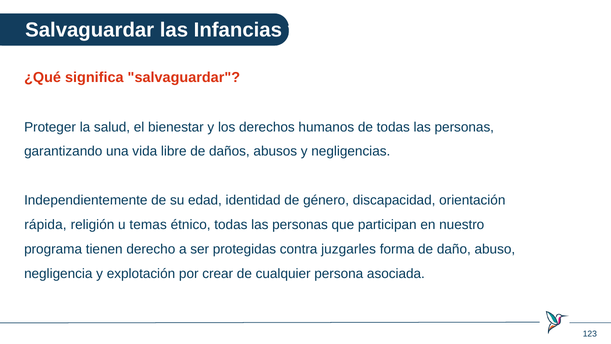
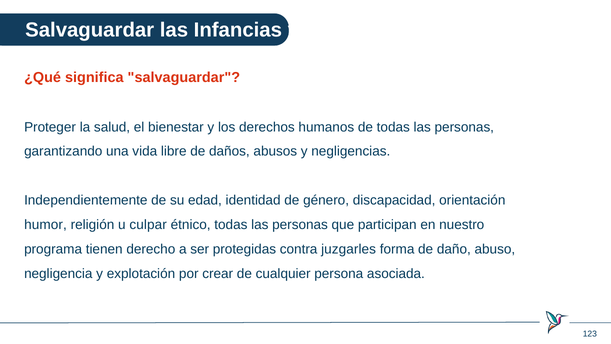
rápida: rápida -> humor (45, 225)
temas: temas -> culpar (148, 225)
